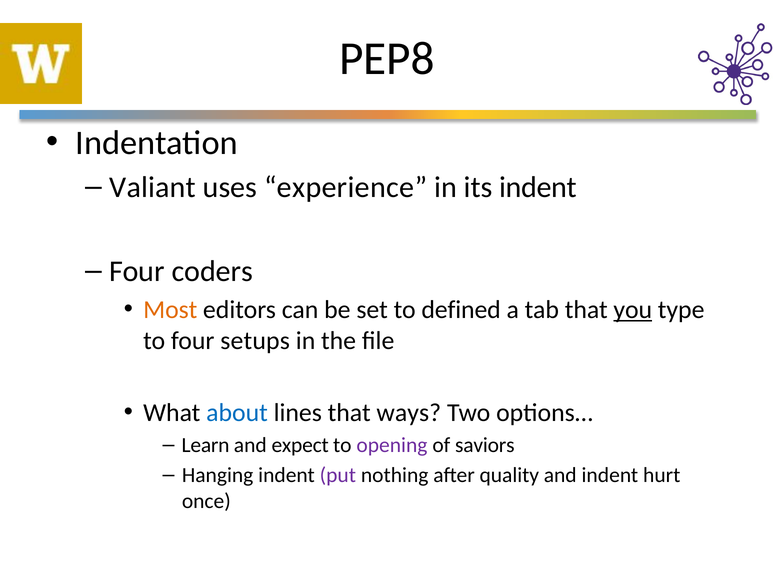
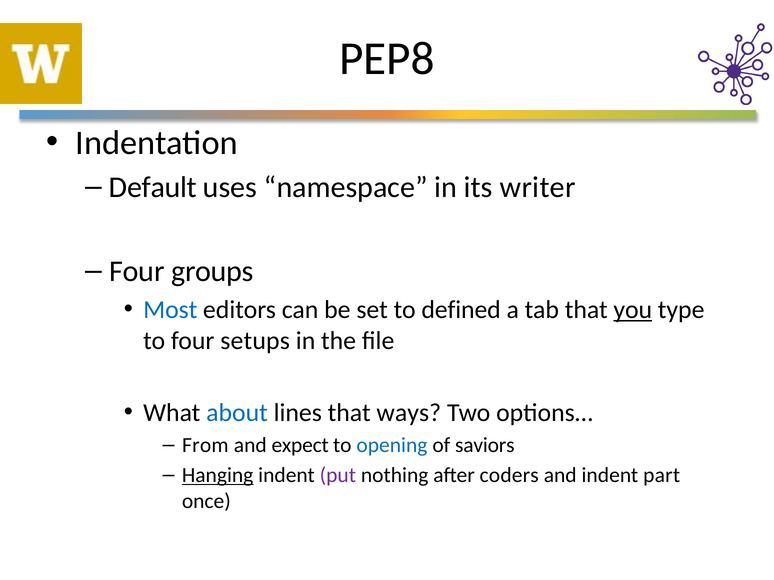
Valiant: Valiant -> Default (153, 187)
experience: experience -> namespace (346, 187)
its indent: indent -> writer (538, 187)
coders: coders -> groups (212, 272)
Most colour: orange -> blue (170, 310)
Learn: Learn -> From (205, 446)
opening colour: purple -> blue (392, 446)
Hanging underline: none -> present (218, 476)
quality: quality -> coders (509, 476)
hurt: hurt -> part (662, 476)
